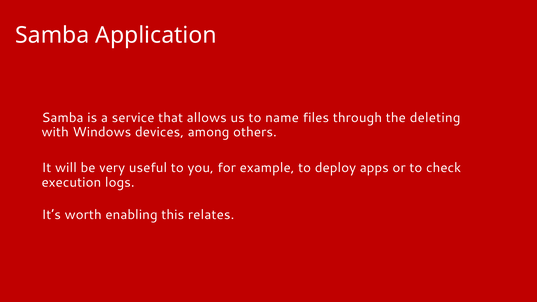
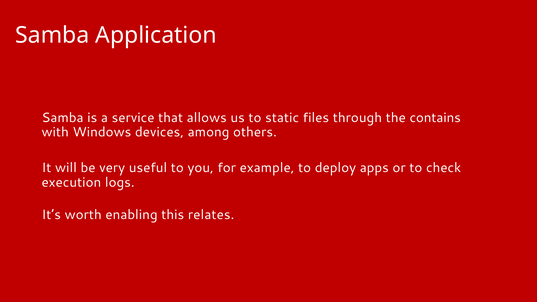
name: name -> static (282, 118)
deleting: deleting -> contains (435, 118)
